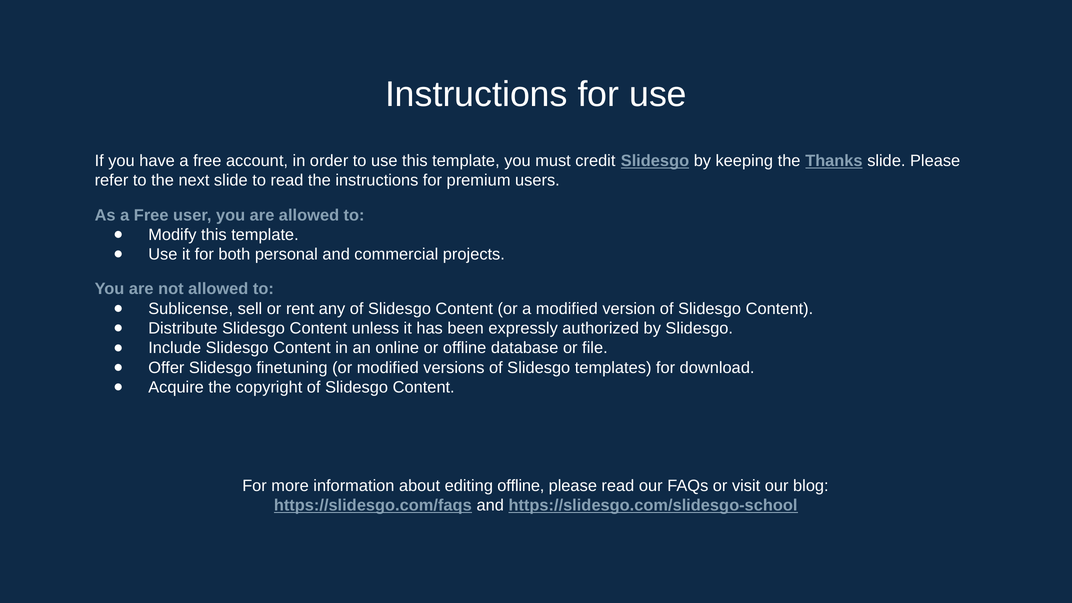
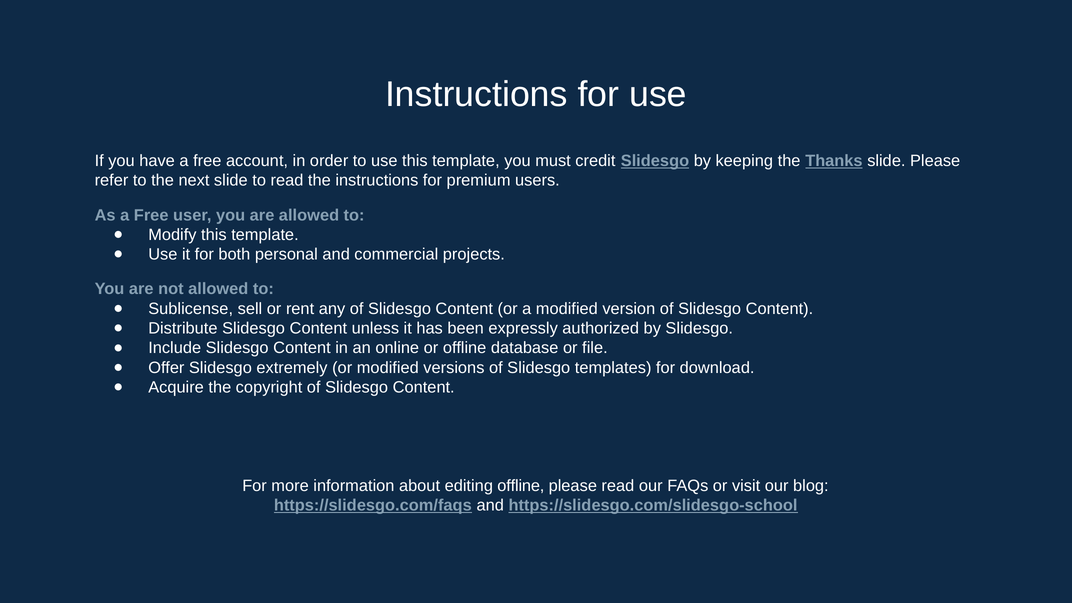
finetuning: finetuning -> extremely (292, 368)
